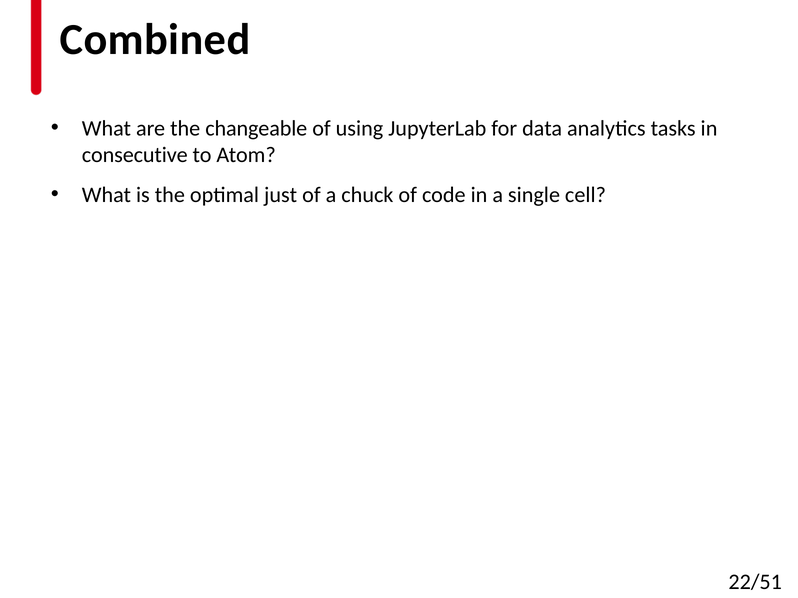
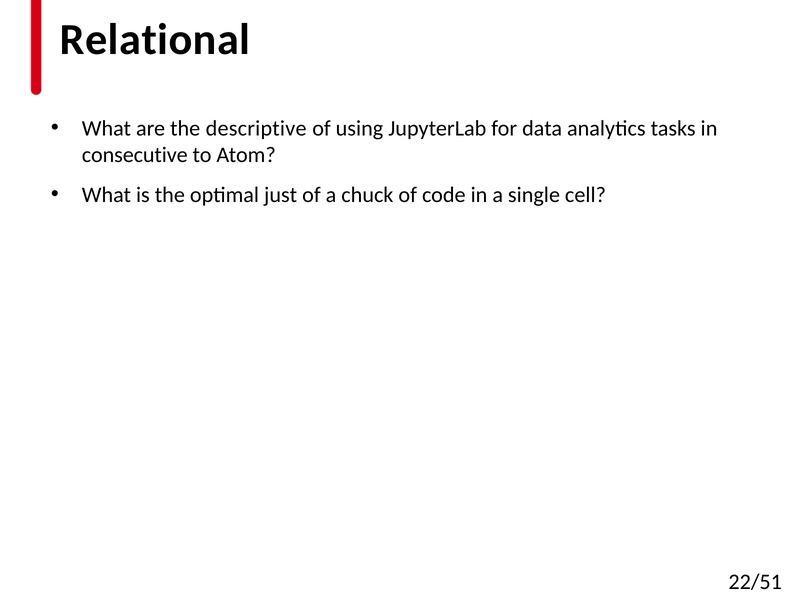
Combined: Combined -> Relational (155, 40)
changeable: changeable -> descriptive (256, 128)
